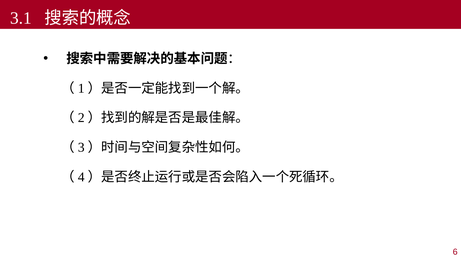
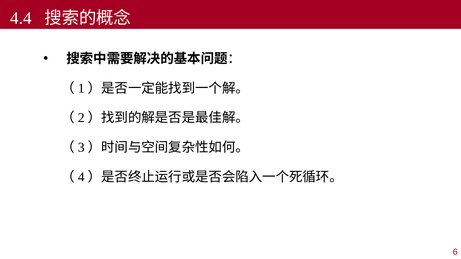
3.1: 3.1 -> 4.4 (21, 18)
